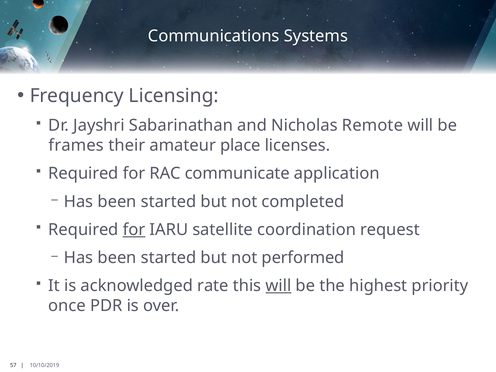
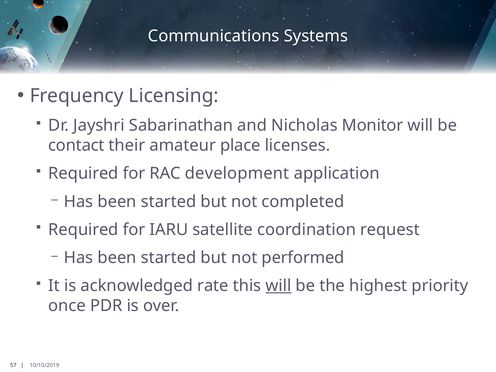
Remote: Remote -> Monitor (373, 126)
frames: frames -> contact (76, 145)
communicate: communicate -> development (237, 173)
for underline: present -> none (134, 230)
